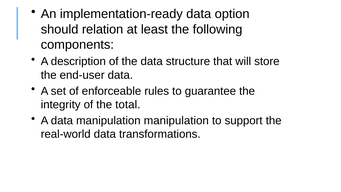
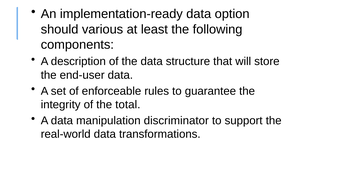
relation: relation -> various (103, 29)
manipulation manipulation: manipulation -> discriminator (176, 120)
